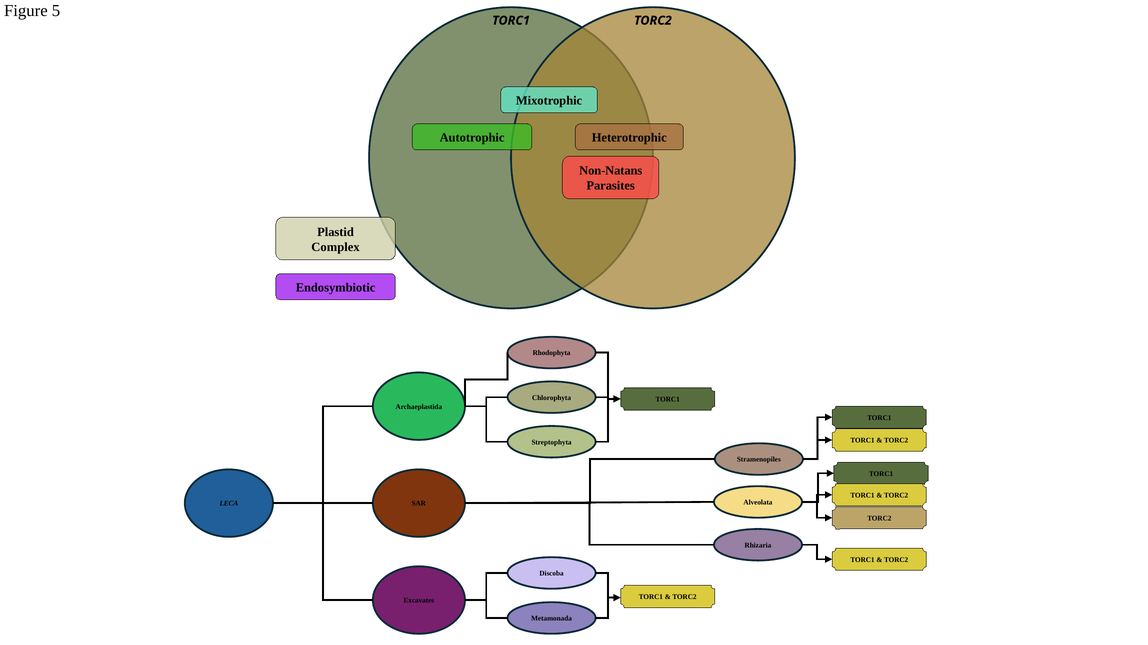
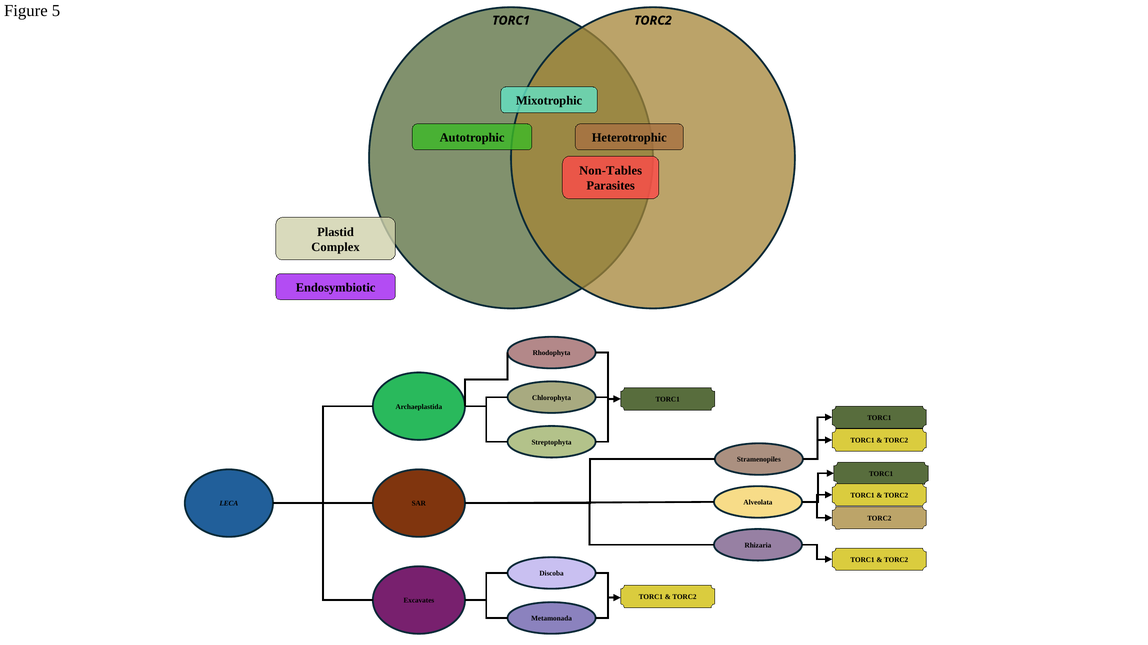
Non-Natans: Non-Natans -> Non-Tables (611, 171)
